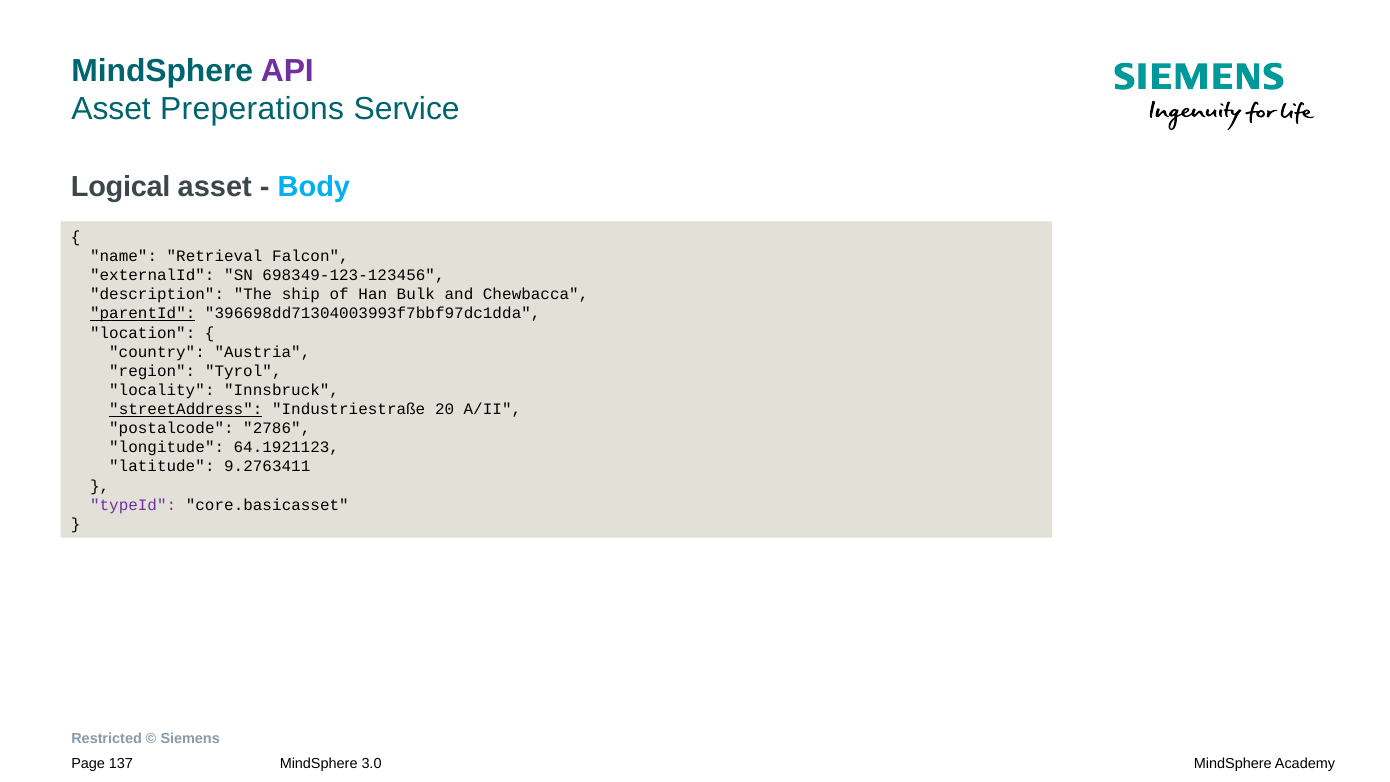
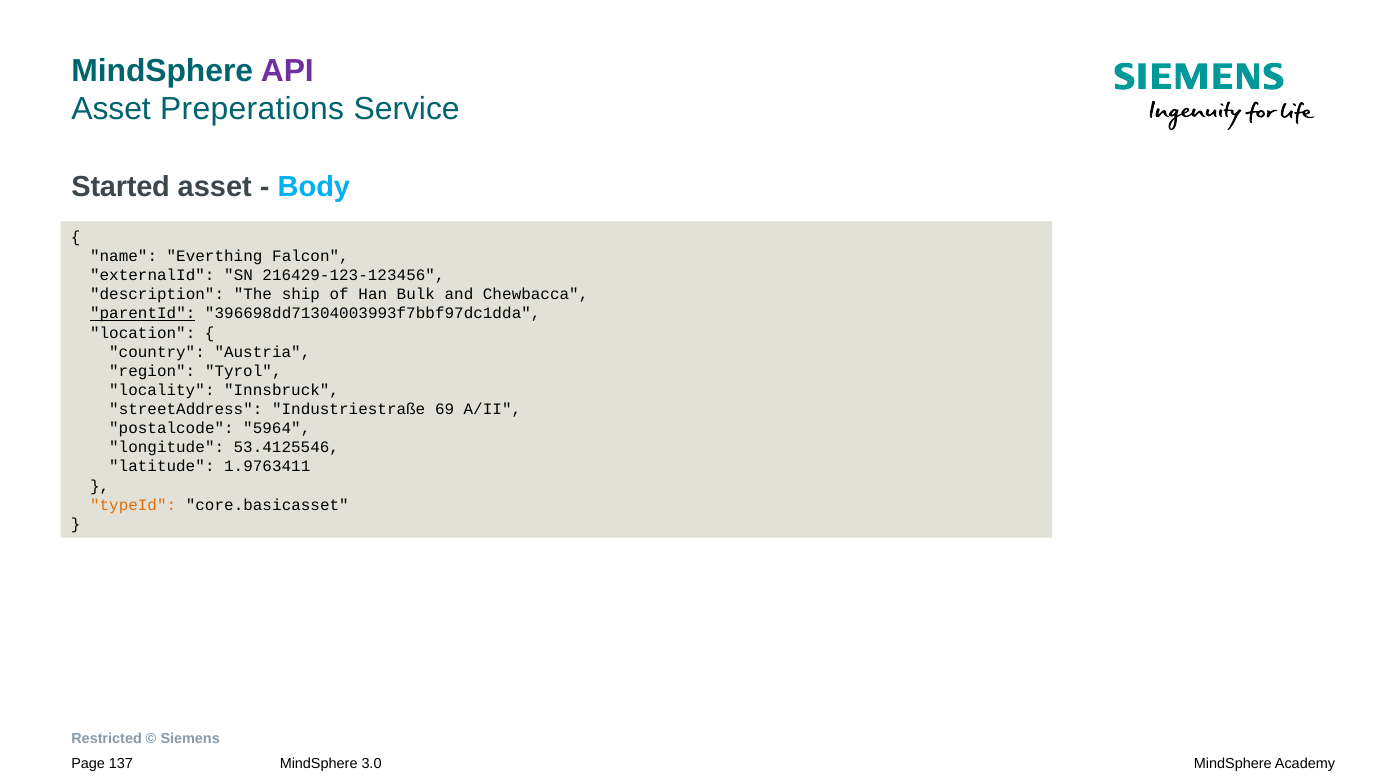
Logical: Logical -> Started (121, 187)
Retrieval: Retrieval -> Everthing (215, 256)
698349-123-123456: 698349-123-123456 -> 216429-123-123456 (354, 275)
streetAddress underline: present -> none (186, 409)
20: 20 -> 69 (445, 409)
2786: 2786 -> 5964 (277, 428)
64.1921123: 64.1921123 -> 53.4125546 (286, 448)
9.2763411: 9.2763411 -> 1.9763411 (267, 467)
typeId colour: purple -> orange (133, 505)
